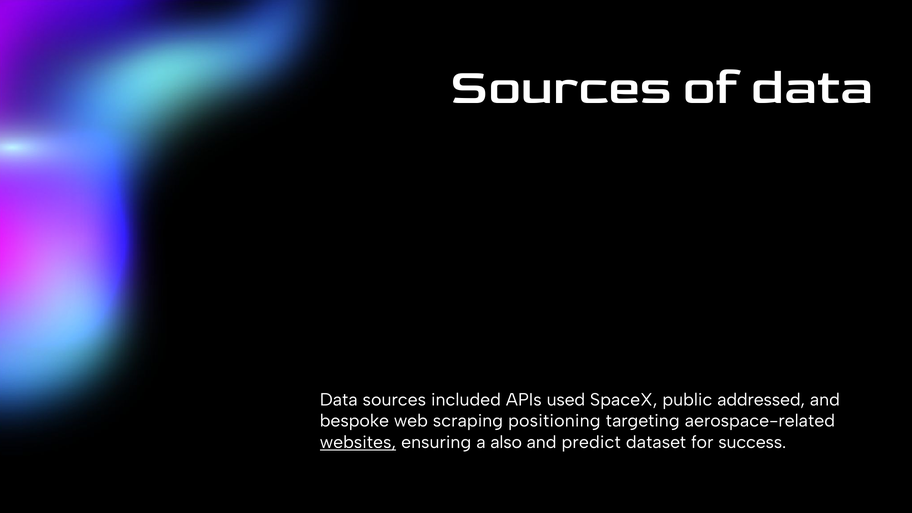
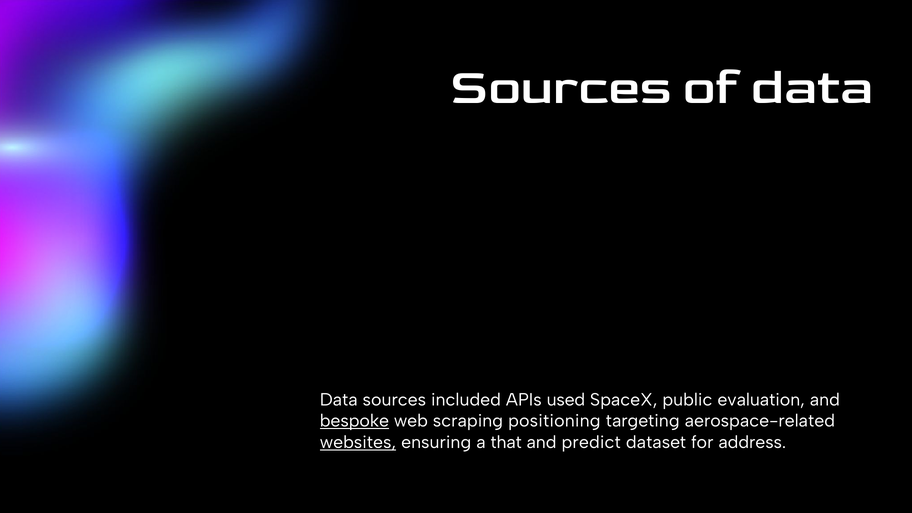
addressed: addressed -> evaluation (761, 400)
bespoke underline: none -> present (354, 421)
also: also -> that (506, 442)
success: success -> address (752, 442)
